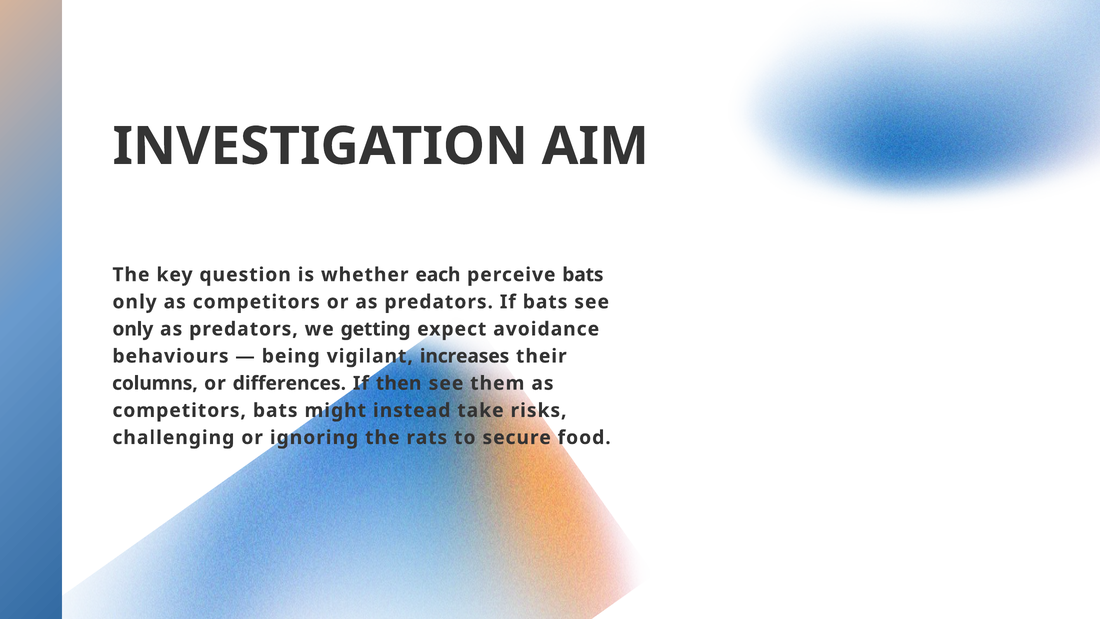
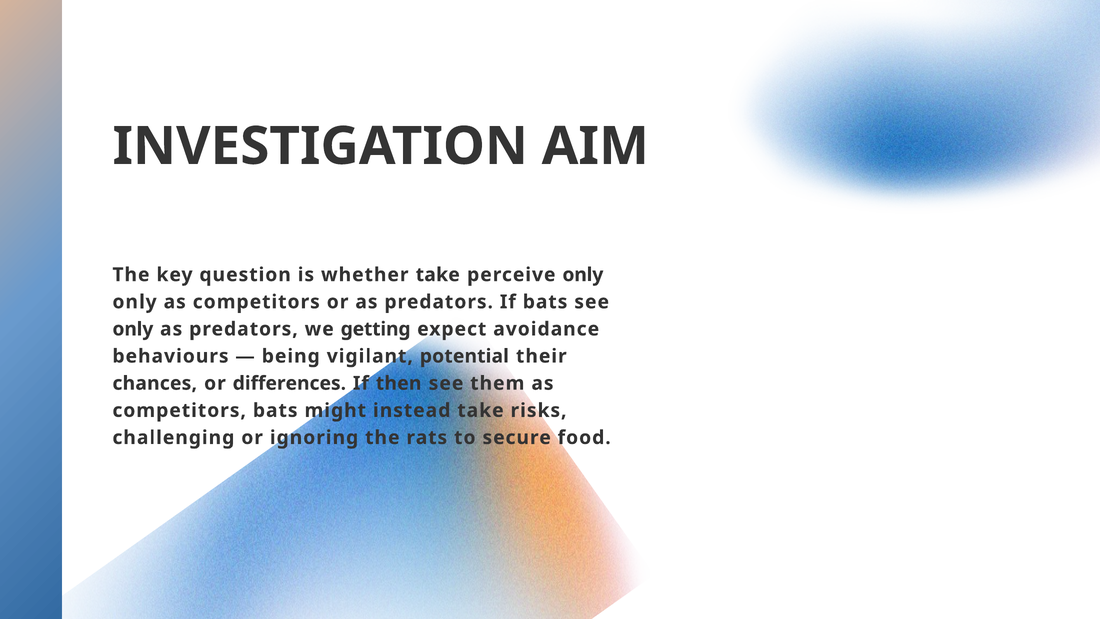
whether each: each -> take (438, 275)
perceive bats: bats -> only (583, 275)
increases: increases -> potential (464, 356)
columns: columns -> chances (155, 383)
